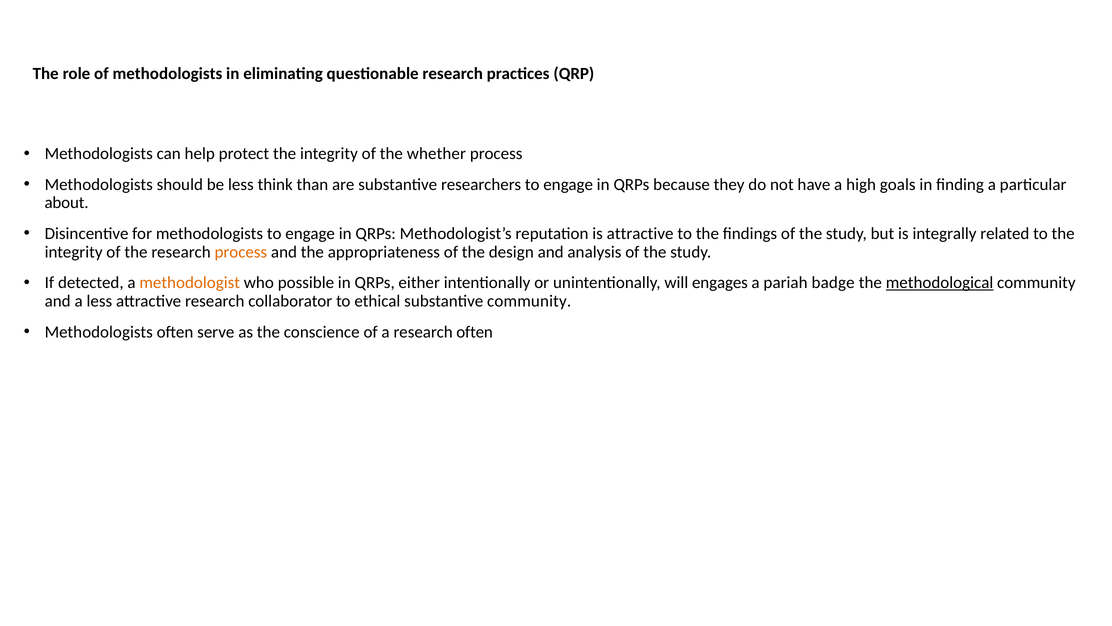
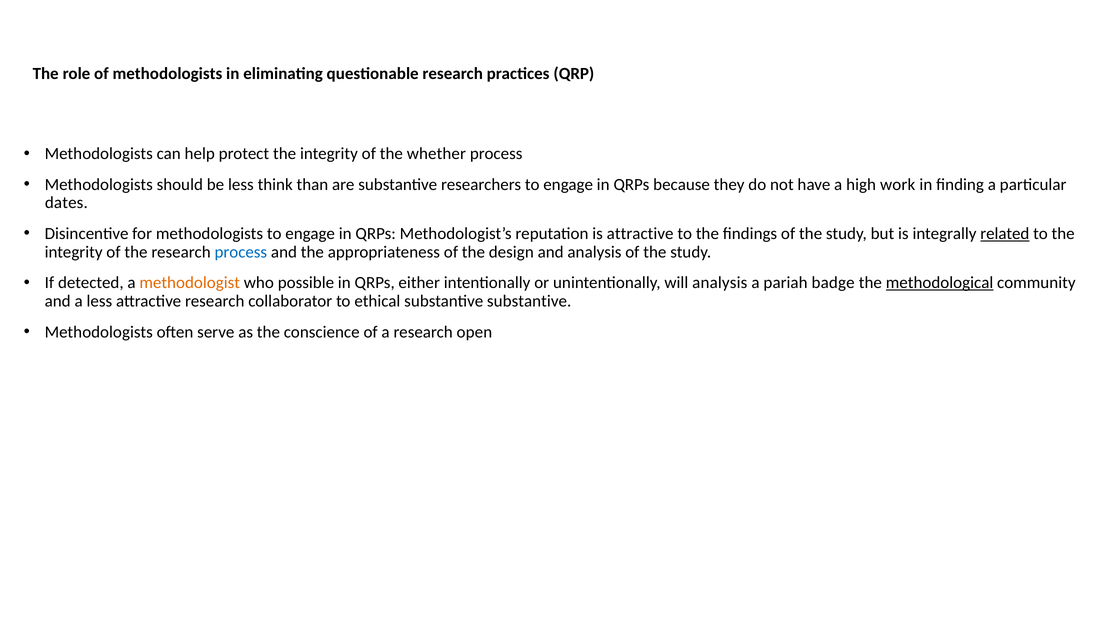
goals: goals -> work (898, 184)
about: about -> dates (66, 203)
related underline: none -> present (1005, 233)
process colour: orange -> blue (241, 252)
will engages: engages -> analysis (720, 283)
substantive community: community -> substantive (529, 301)
research often: often -> open (474, 332)
